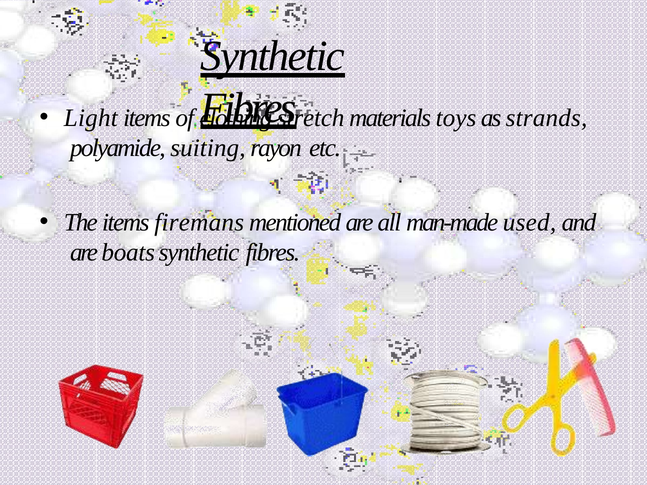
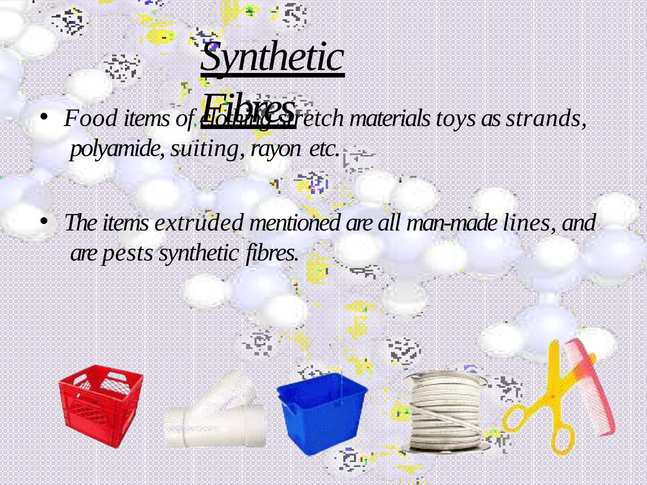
Light: Light -> Food (91, 118)
firemans: firemans -> extruded (199, 222)
used: used -> lines (530, 222)
boats: boats -> pests (128, 253)
